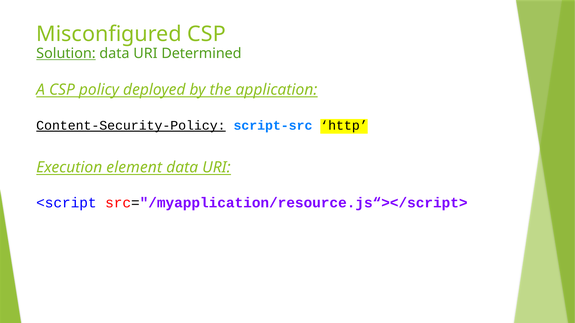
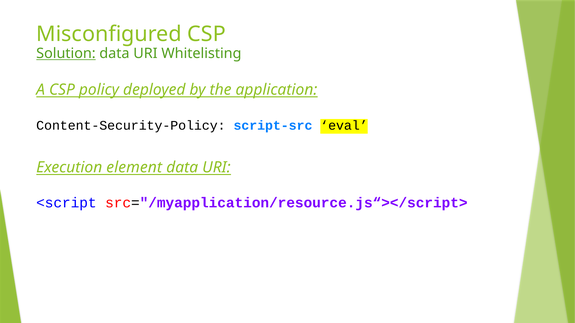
Determined: Determined -> Whitelisting (201, 54)
Content-Security-Policy underline: present -> none (131, 126)
http: http -> eval (344, 126)
